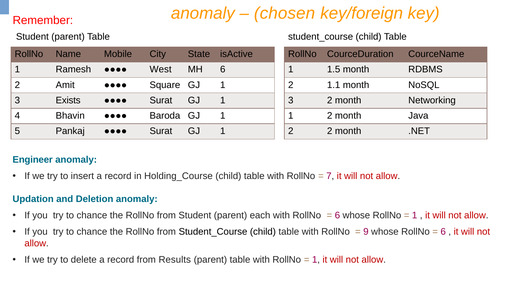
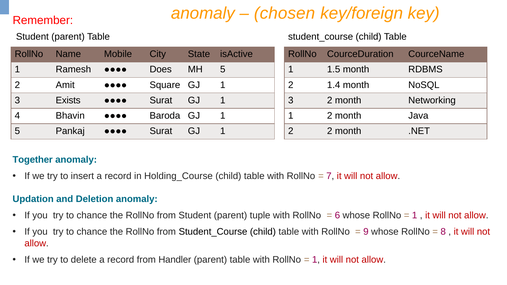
West: West -> Does (161, 70)
MH 6: 6 -> 5 (223, 70)
1.1: 1.1 -> 1.4 (334, 85)
Engineer: Engineer -> Together (33, 160)
each: each -> tuple (260, 216)
6: 6 -> 8 (443, 232)
Results: Results -> Handler (175, 260)
